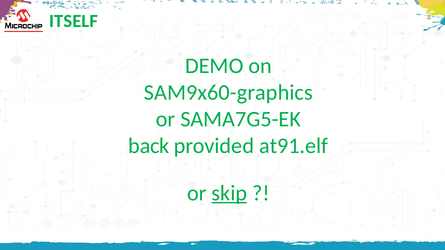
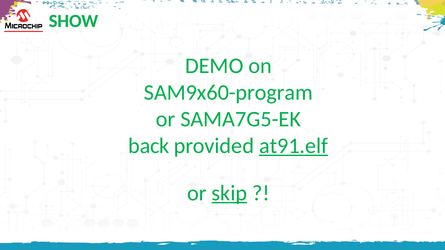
ITSELF: ITSELF -> SHOW (74, 21)
SAM9x60-graphics: SAM9x60-graphics -> SAM9x60-program (228, 93)
at91.elf underline: none -> present (294, 146)
